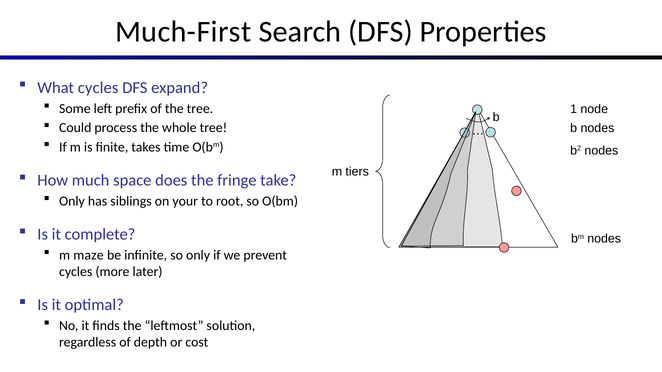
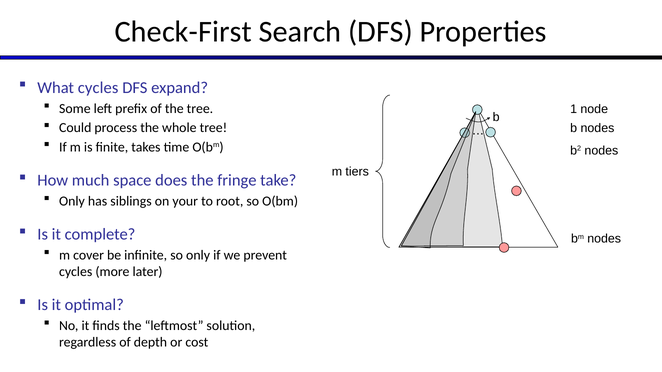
Much-First: Much-First -> Check-First (183, 32)
maze: maze -> cover (89, 255)
